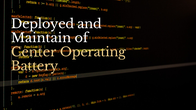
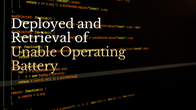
Maintain: Maintain -> Retrieval (41, 38)
Center: Center -> Unable (34, 52)
